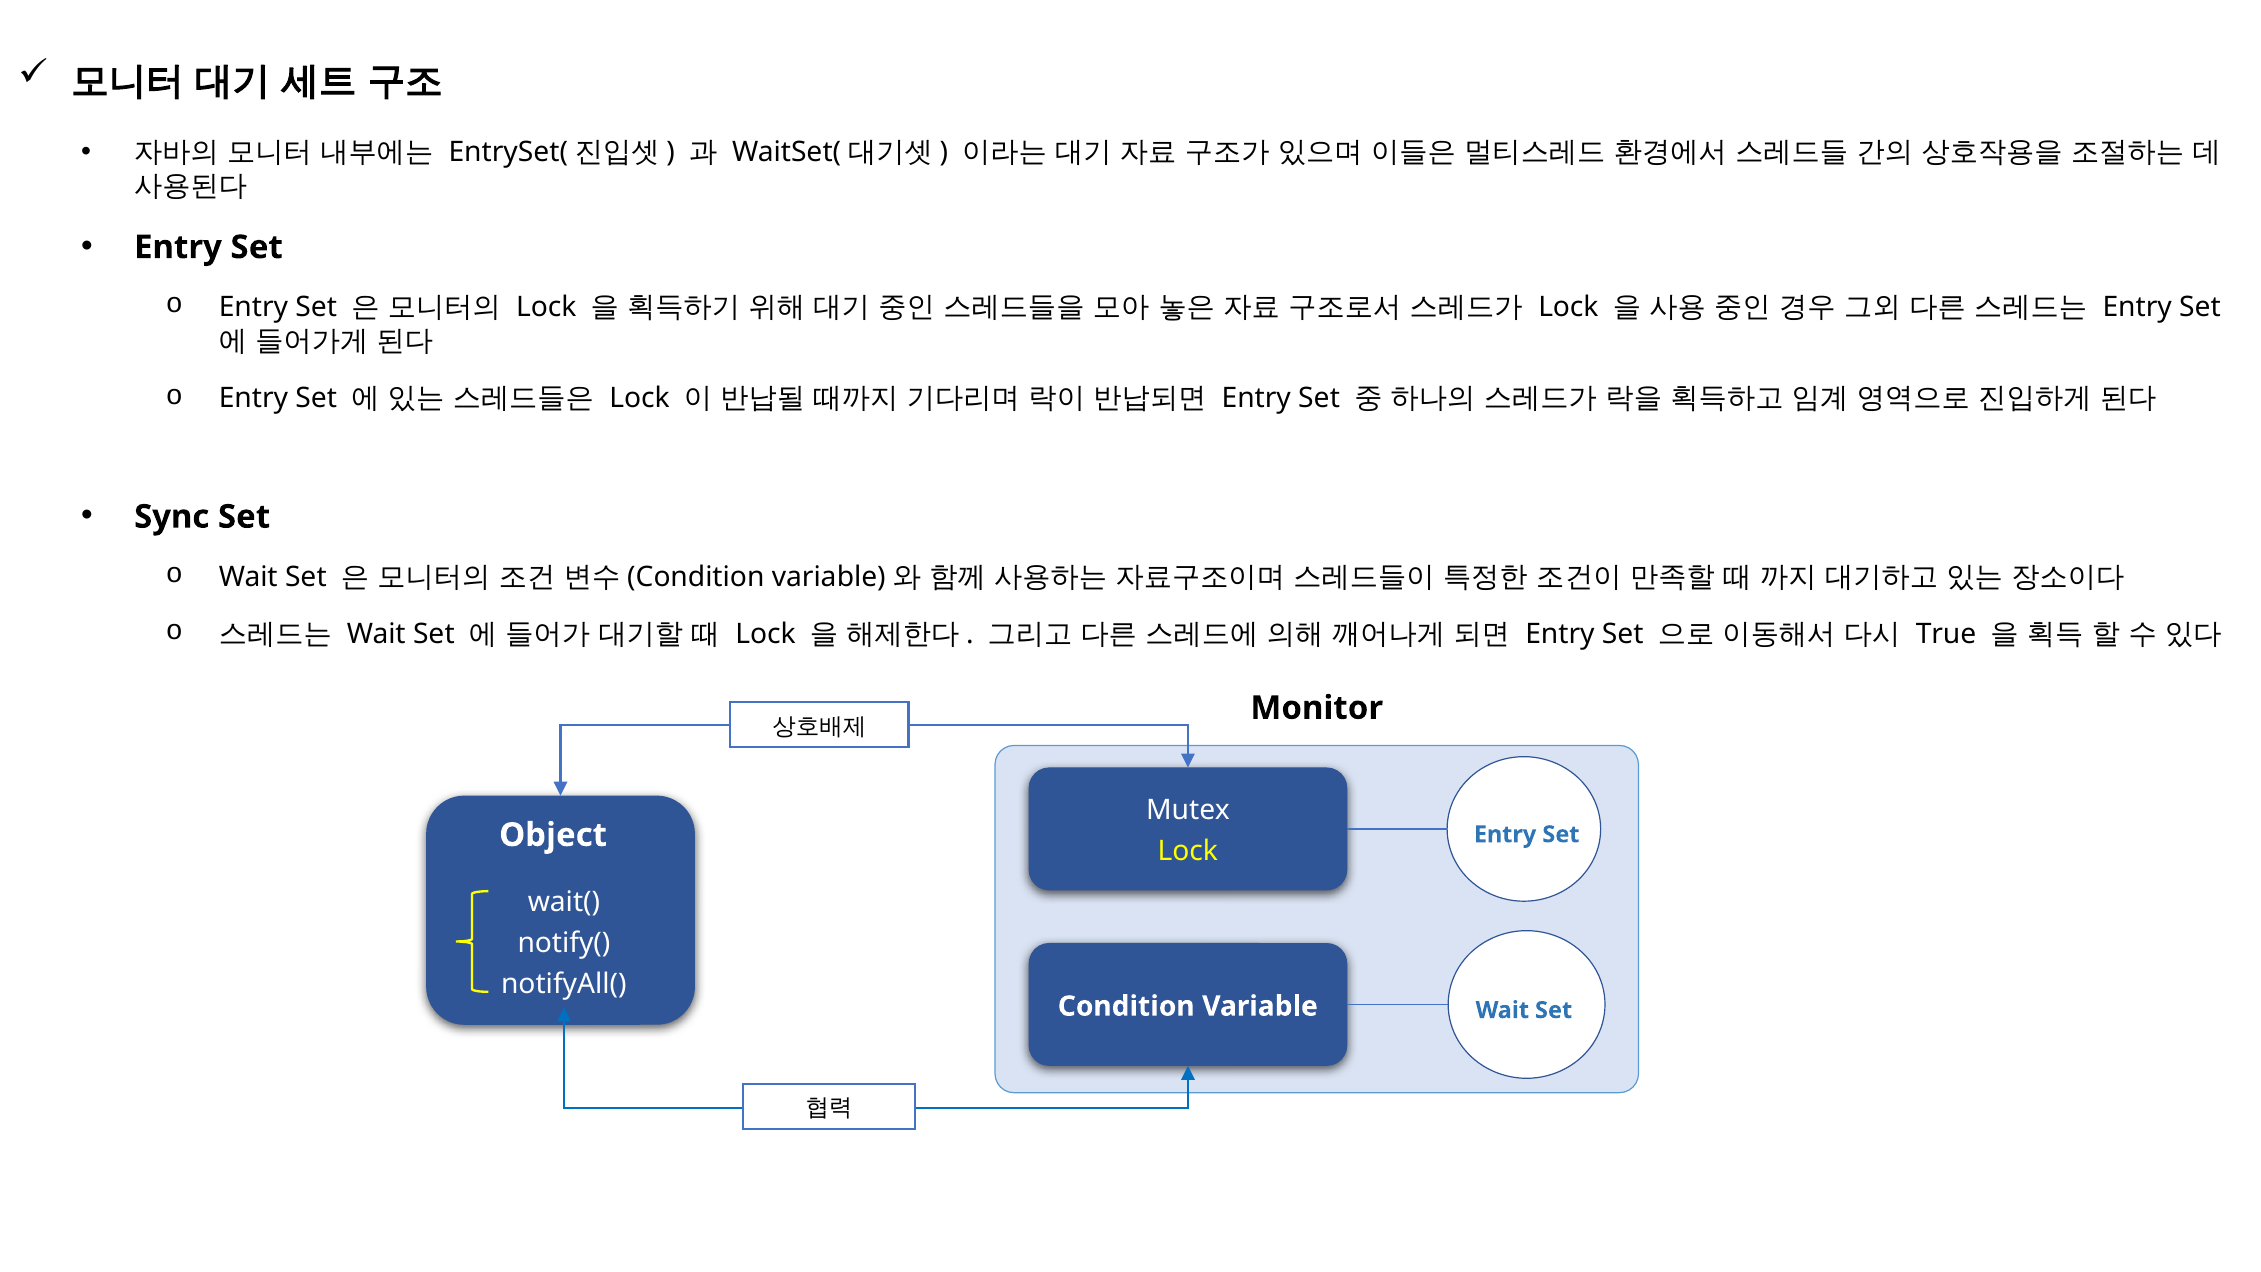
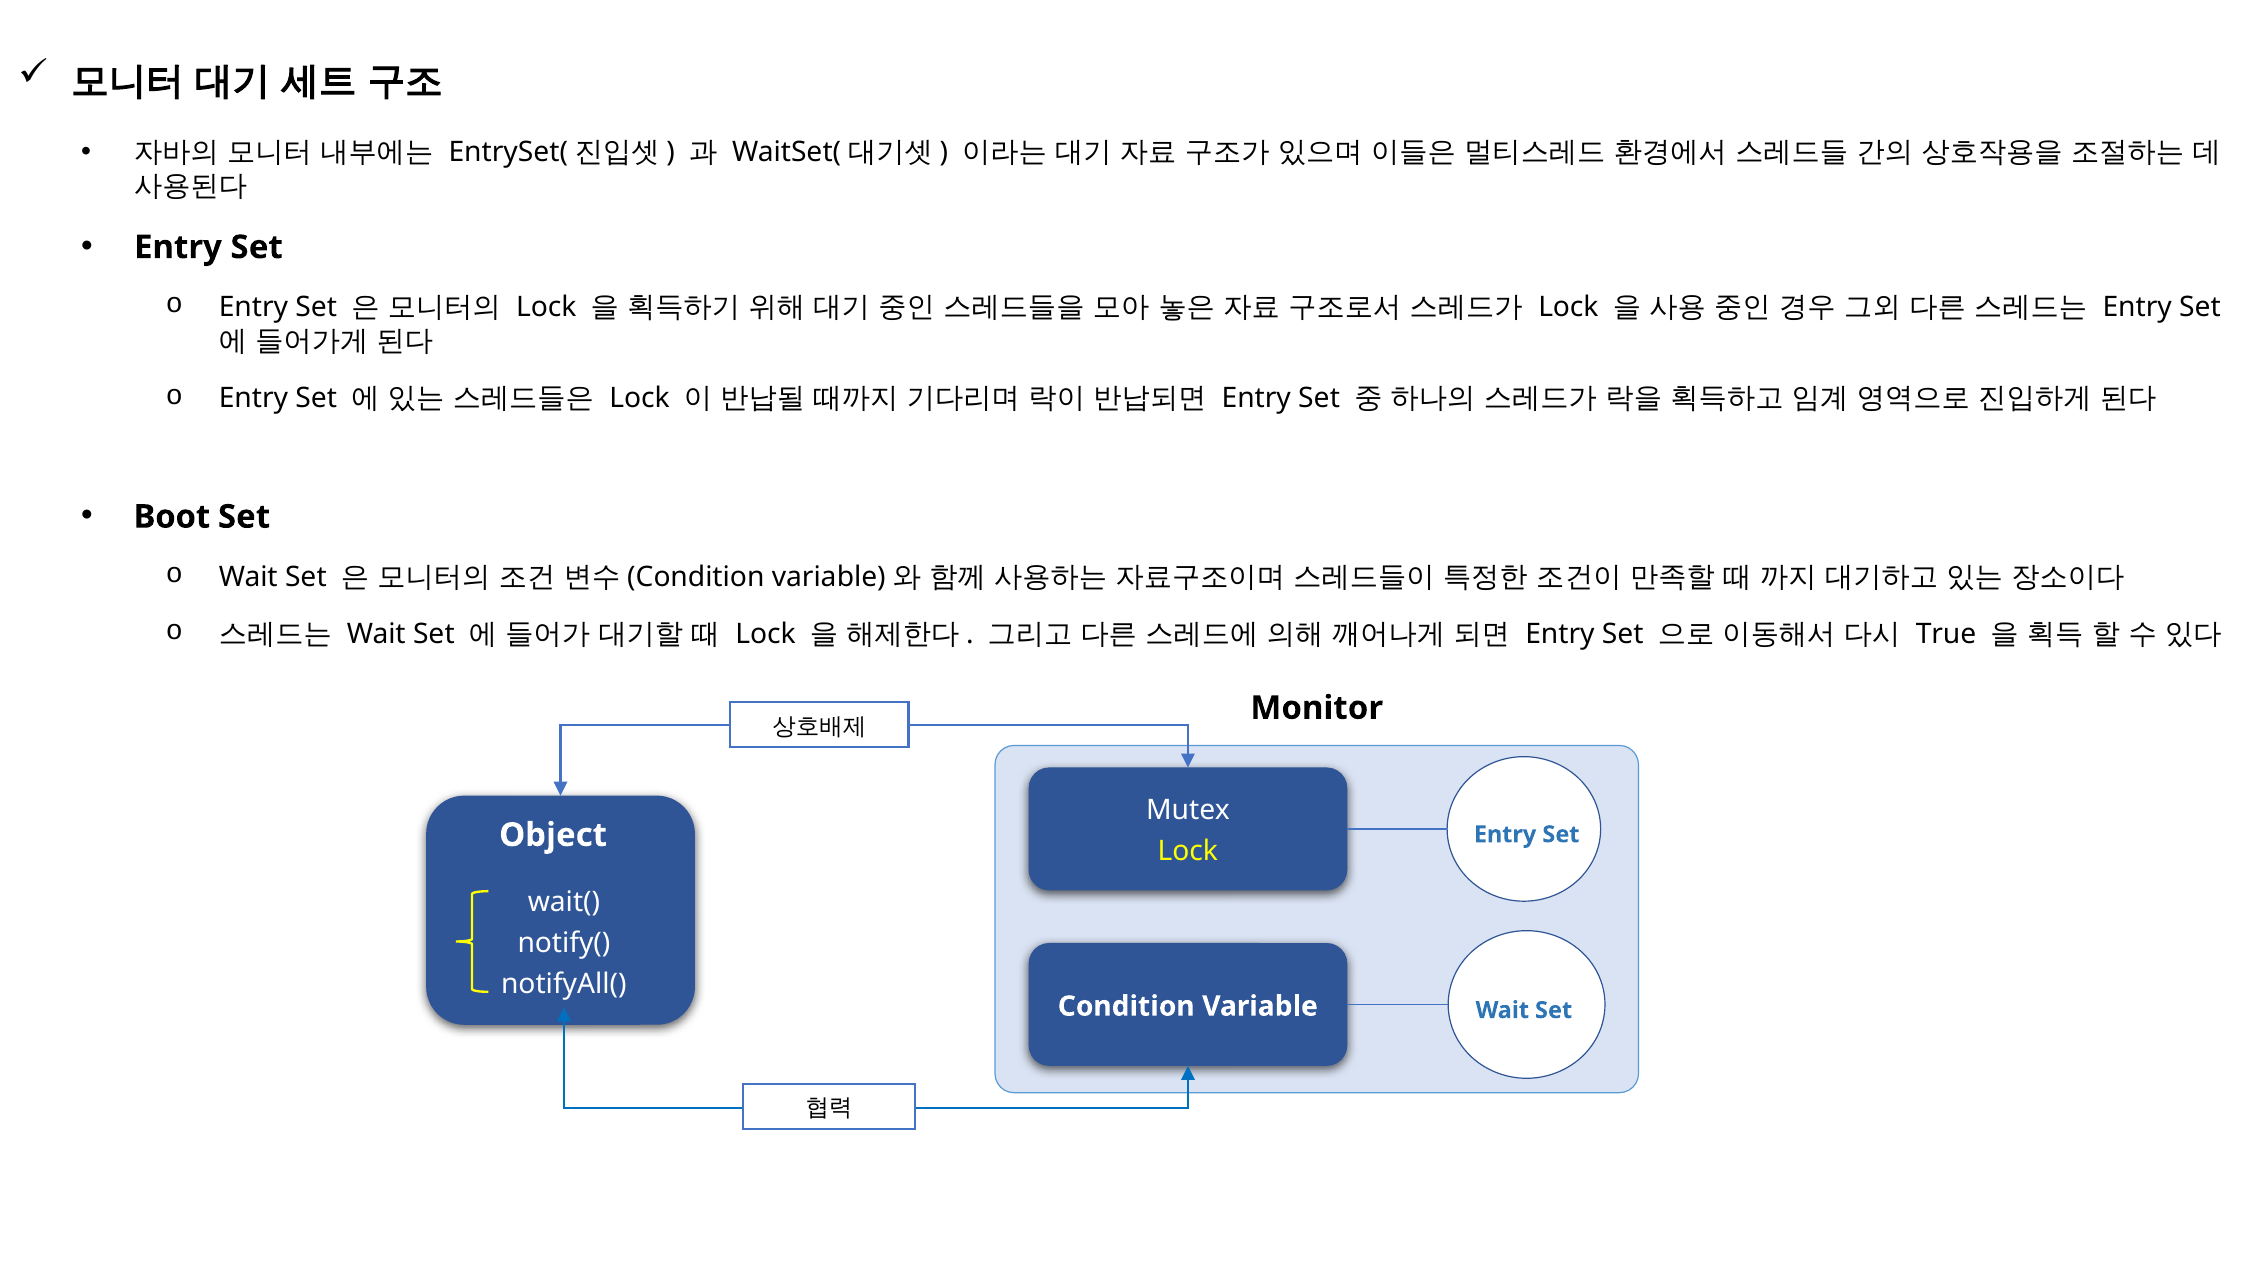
Sync: Sync -> Boot (172, 517)
